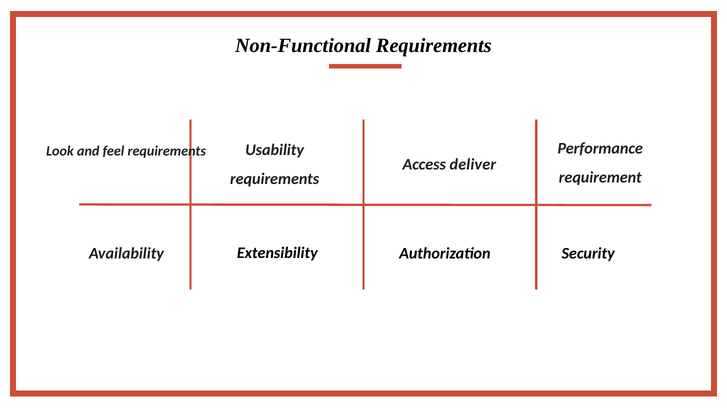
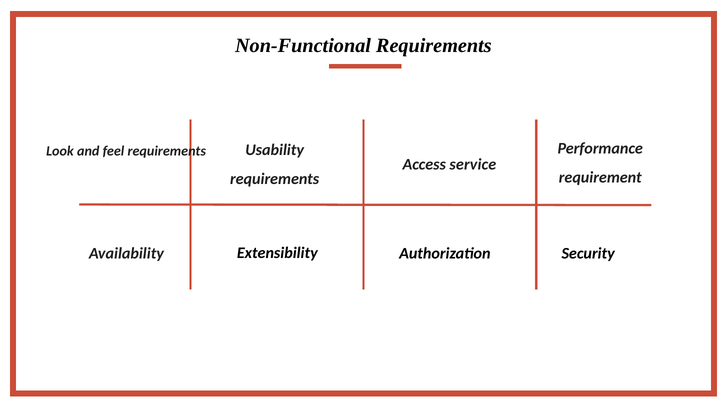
deliver: deliver -> service (473, 164)
